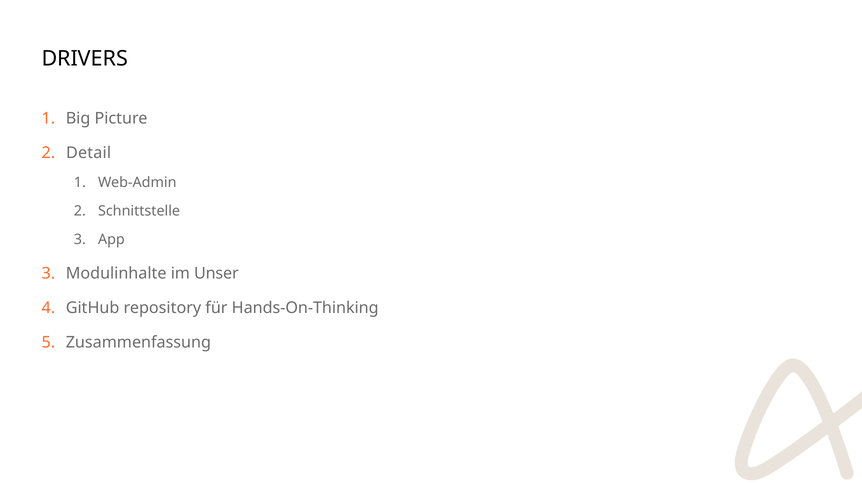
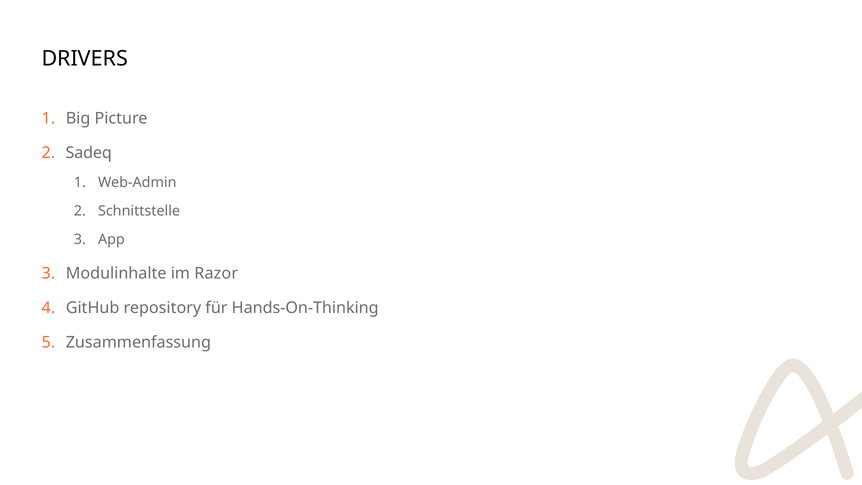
Detail: Detail -> Sadeq (89, 153)
Unser: Unser -> Razor (216, 273)
